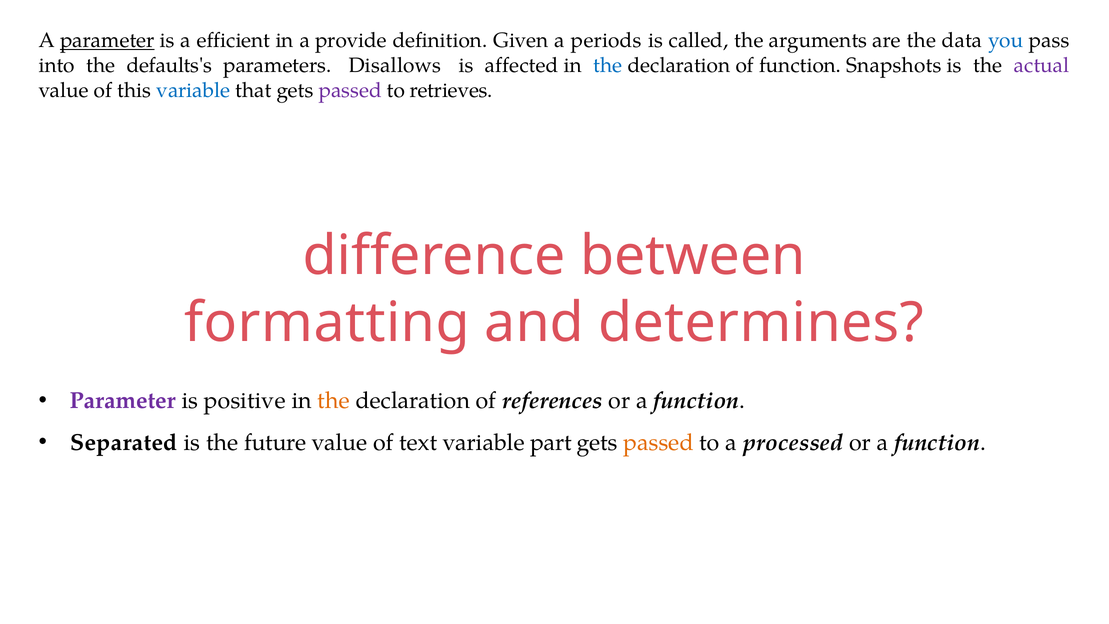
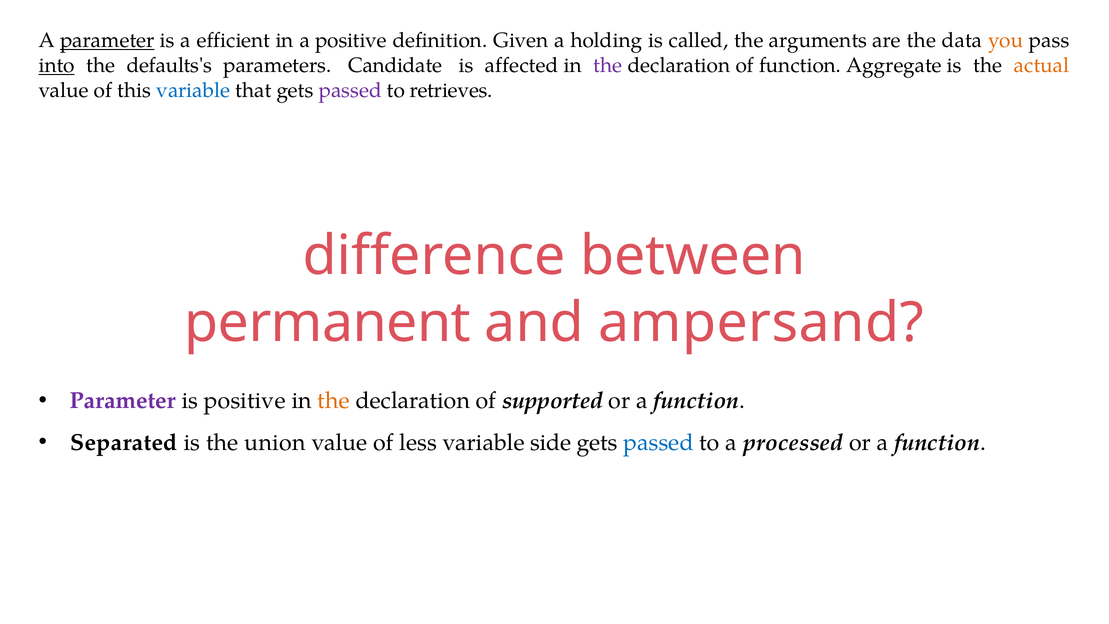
a provide: provide -> positive (351, 40)
periods: periods -> holding (606, 40)
you colour: blue -> orange (1006, 40)
into underline: none -> present (57, 65)
Disallows: Disallows -> Candidate (395, 65)
the colour: blue -> purple (608, 65)
Snapshots: Snapshots -> Aggregate (894, 65)
actual colour: purple -> orange (1042, 65)
formatting: formatting -> permanent (328, 323)
determines: determines -> ampersand (761, 323)
references: references -> supported (553, 401)
future: future -> union (275, 442)
text: text -> less (418, 442)
part: part -> side (551, 442)
passed colour: orange -> blue (659, 442)
